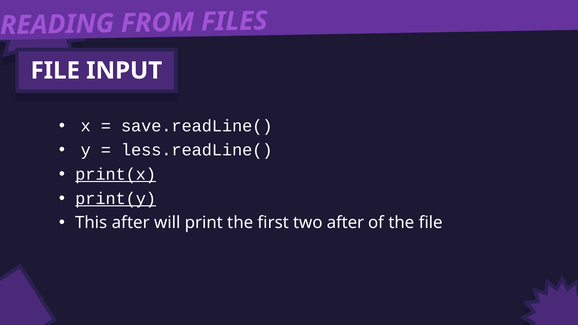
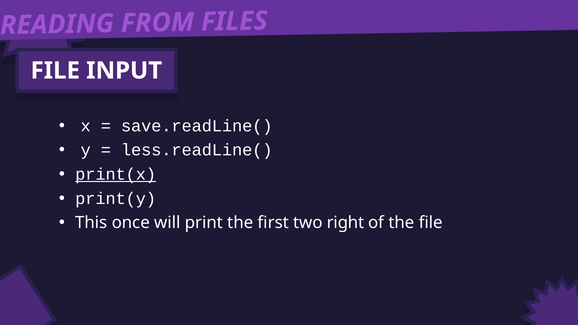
print(y underline: present -> none (116, 199)
This after: after -> once (131, 223)
two after: after -> right (345, 223)
